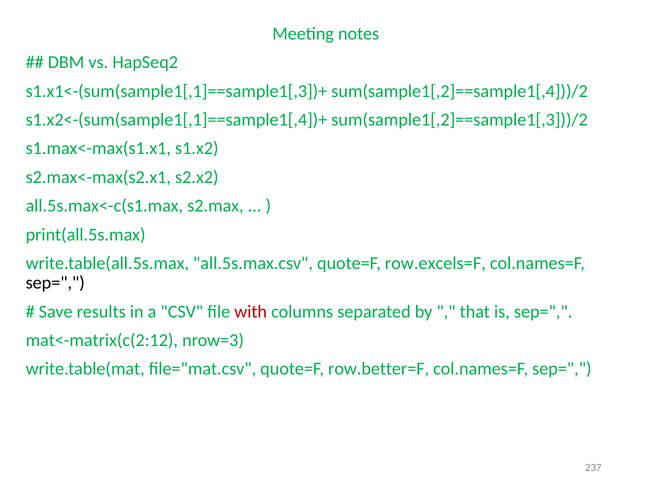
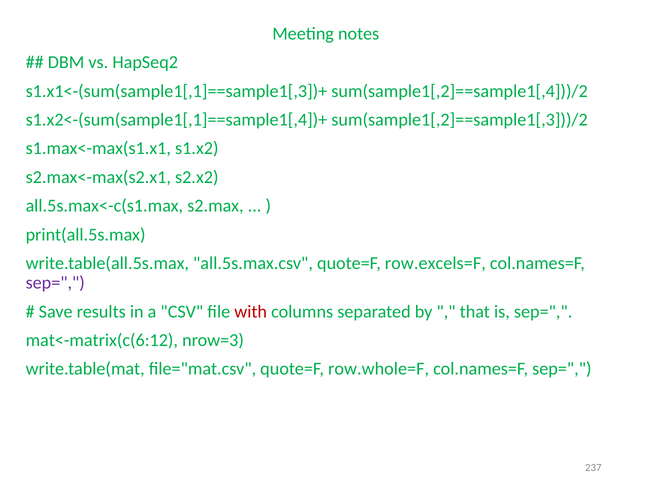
sep= colour: black -> purple (55, 283)
mat<-matrix(c(2:12: mat<-matrix(c(2:12 -> mat<-matrix(c(6:12 (102, 340)
row.better=F: row.better=F -> row.whole=F (379, 369)
